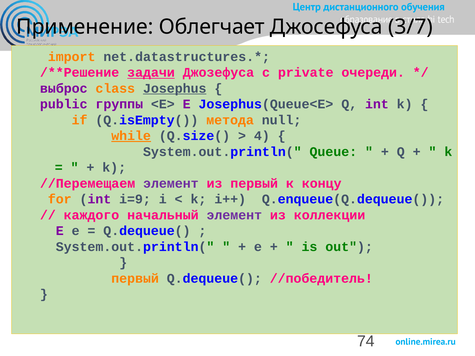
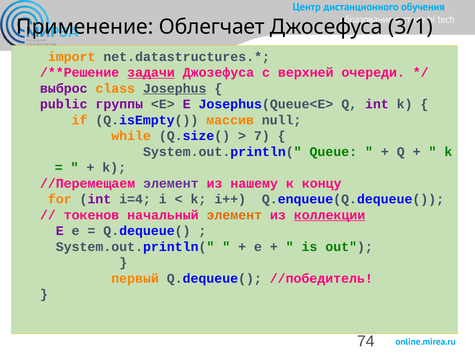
3/7: 3/7 -> 3/1 (411, 27)
private: private -> верхней (306, 73)
метода: метода -> массив (230, 120)
while underline: present -> none (131, 136)
4: 4 -> 7 (262, 136)
из первый: первый -> нашему (254, 183)
i=9: i=9 -> i=4 (135, 199)
каждого: каждого -> токенов (91, 215)
элемент colour: purple -> orange (234, 215)
коллекции underline: none -> present (330, 215)
